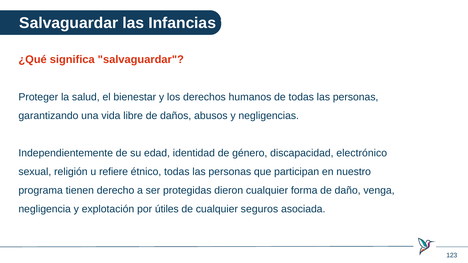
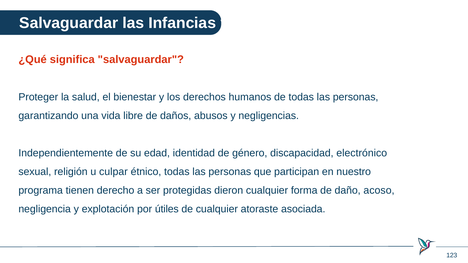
refiere: refiere -> culpar (113, 172)
venga: venga -> acoso (379, 191)
seguros: seguros -> atoraste (259, 209)
